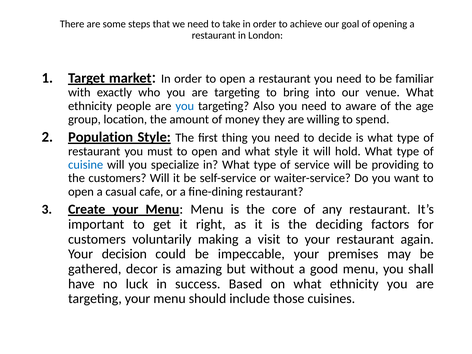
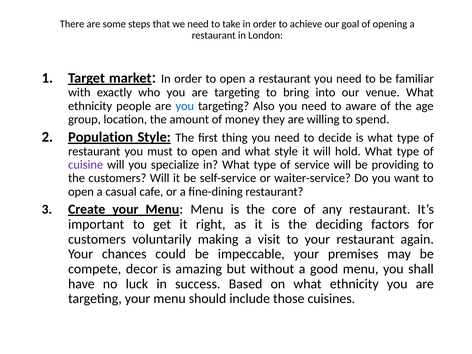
cuisine colour: blue -> purple (86, 165)
decision: decision -> chances (124, 254)
gathered: gathered -> compete (95, 269)
